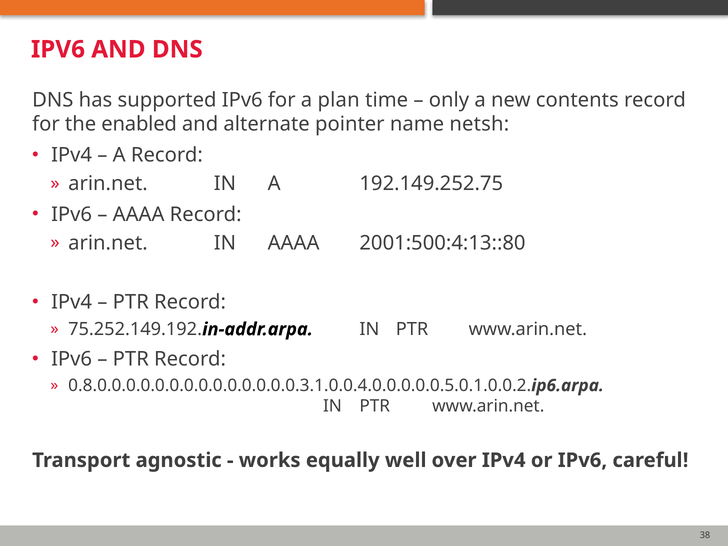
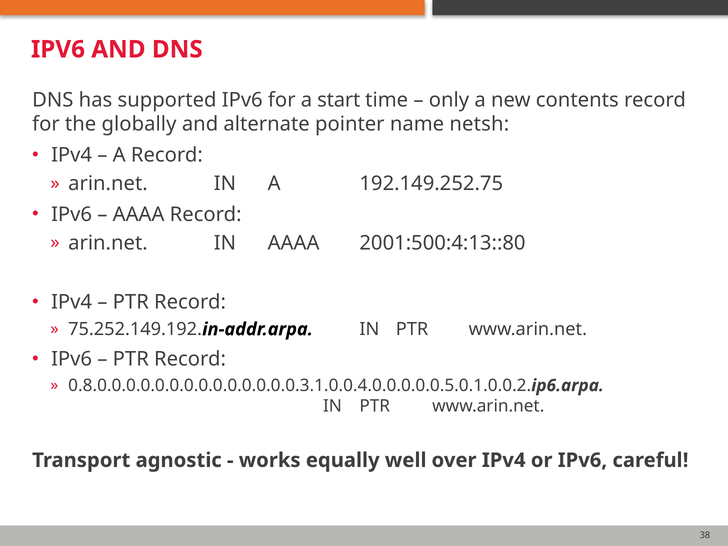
plan: plan -> start (339, 100)
enabled: enabled -> globally (139, 124)
